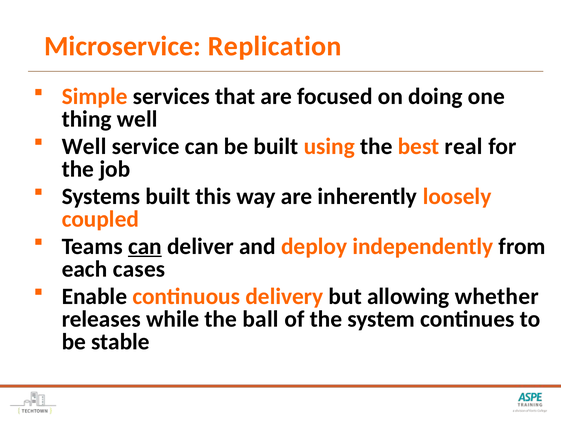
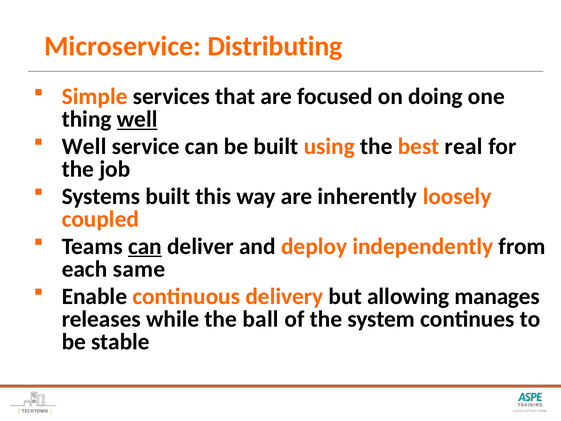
Replication: Replication -> Distributing (275, 46)
well underline: none -> present (137, 119)
cases: cases -> same (139, 269)
whether: whether -> manages (497, 296)
